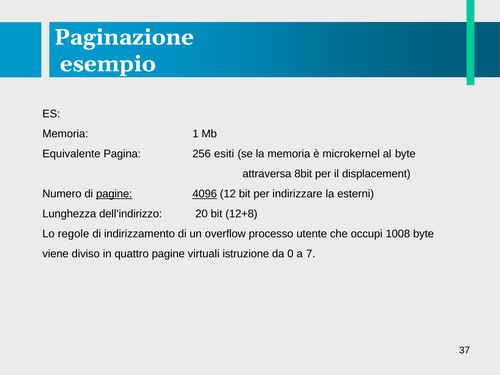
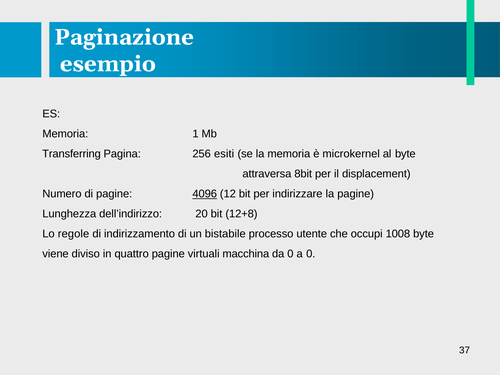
Equivalente: Equivalente -> Transferring (72, 154)
pagine underline: present -> none (114, 194)
la esterni: esterni -> pagine (356, 194)
overflow: overflow -> bistabile (225, 234)
istruzione: istruzione -> macchina (246, 254)
a 7: 7 -> 0 (311, 254)
